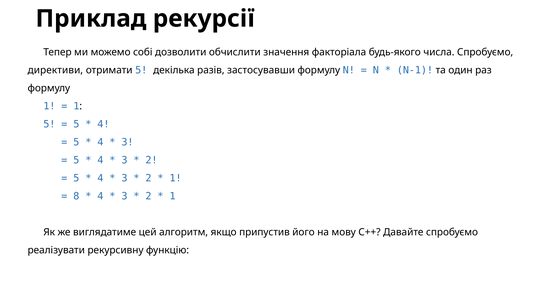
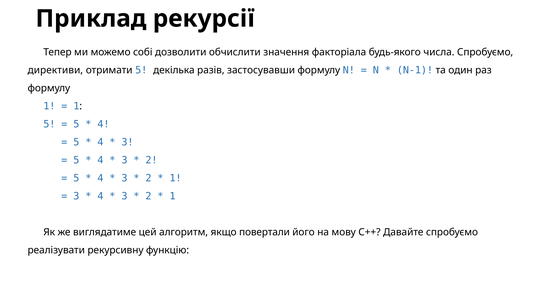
8: 8 -> 3 (76, 196)
припустив: припустив -> повертали (264, 232)
